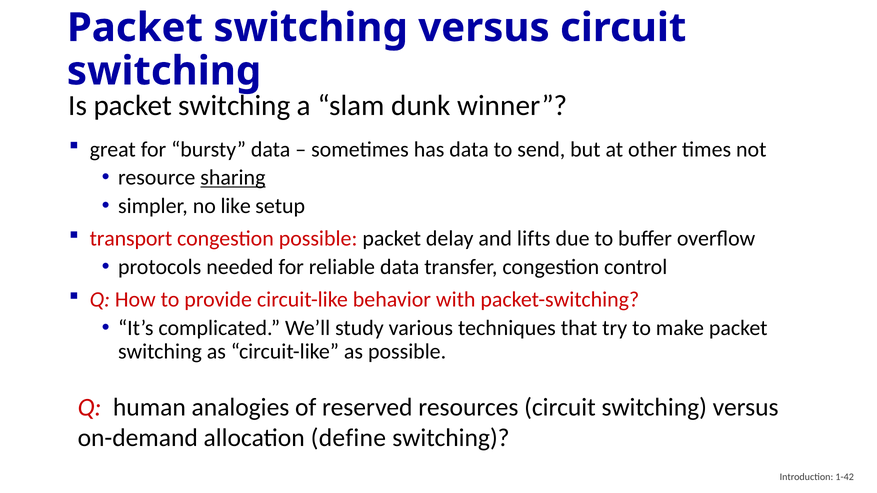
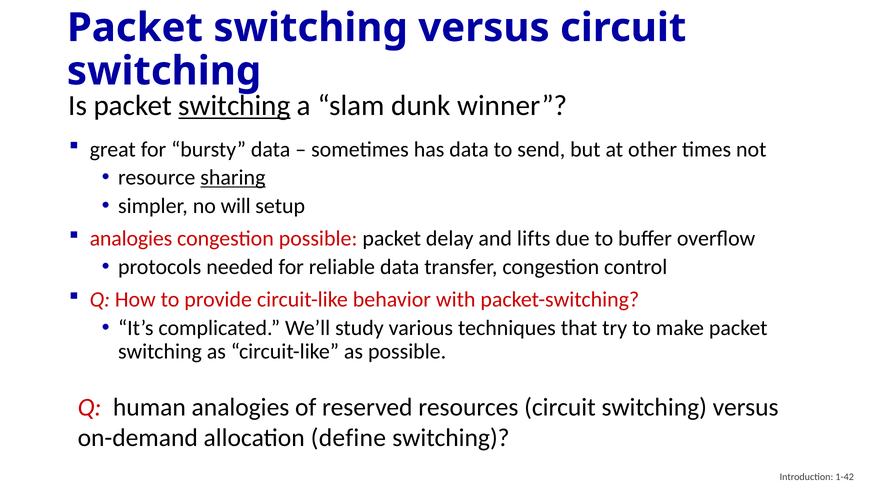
switching underline: none -> present (234, 106)
like: like -> will (236, 206)
transport: transport -> analogies (131, 239)
